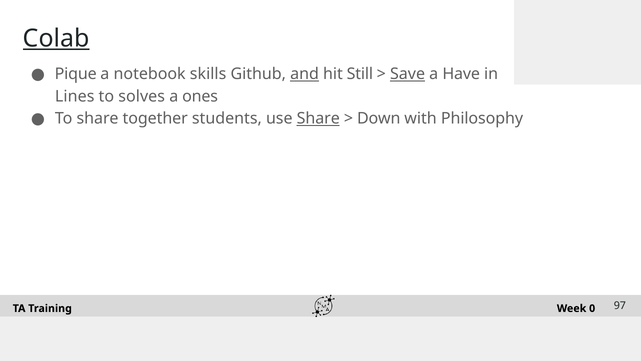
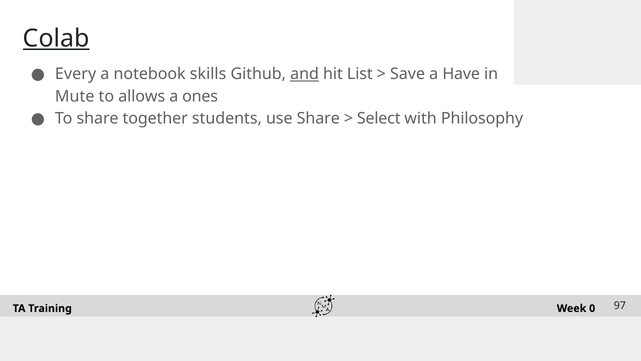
Pique: Pique -> Every (76, 74)
Still: Still -> List (360, 74)
Save underline: present -> none (408, 74)
Lines: Lines -> Mute (75, 96)
solves: solves -> allows (142, 96)
Share underline: present -> none (318, 118)
Down: Down -> Select (379, 118)
